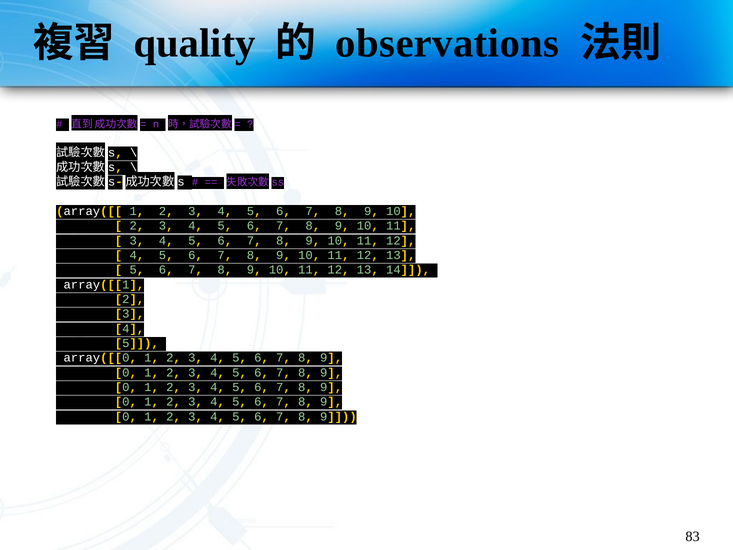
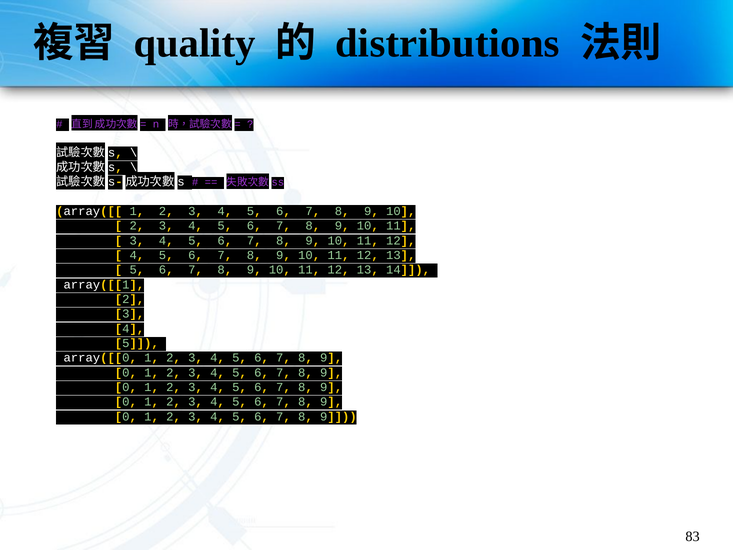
observations: observations -> distributions (447, 43)
